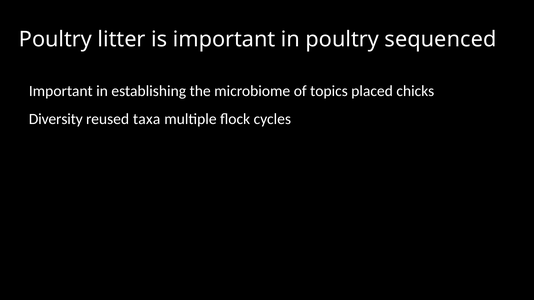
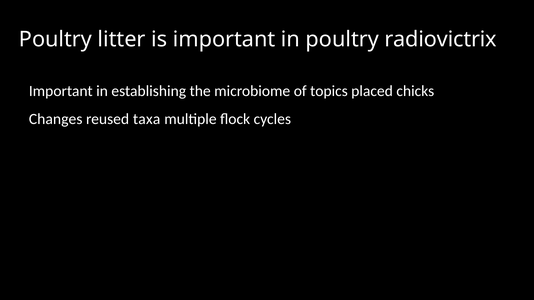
sequenced: sequenced -> radiovictrix (441, 39)
Diversity: Diversity -> Changes (56, 119)
